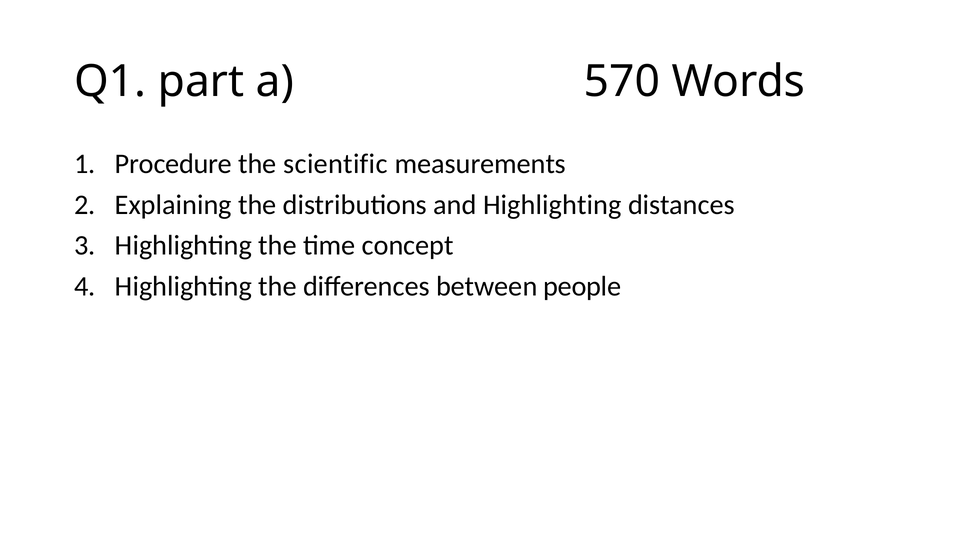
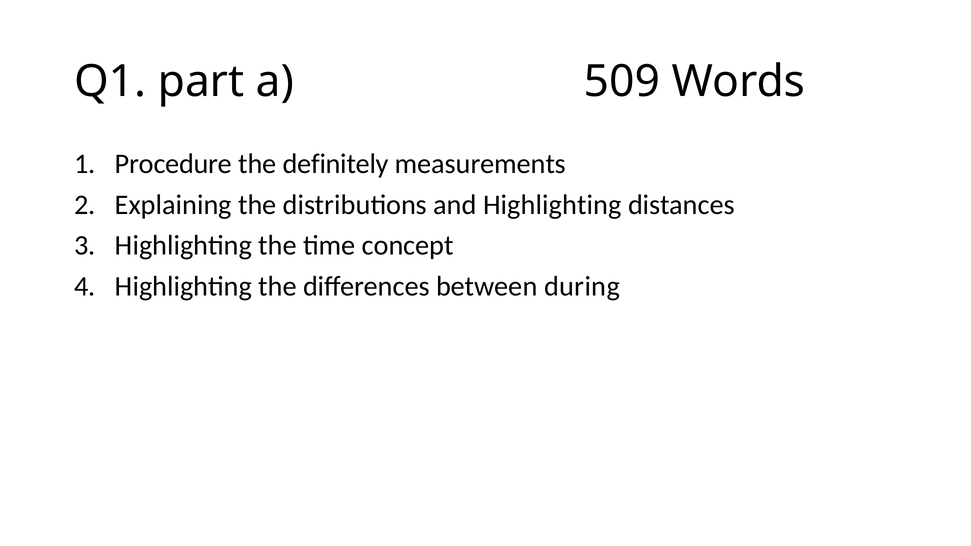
570: 570 -> 509 (622, 82)
scientific: scientific -> definitely (336, 164)
people: people -> during (582, 286)
